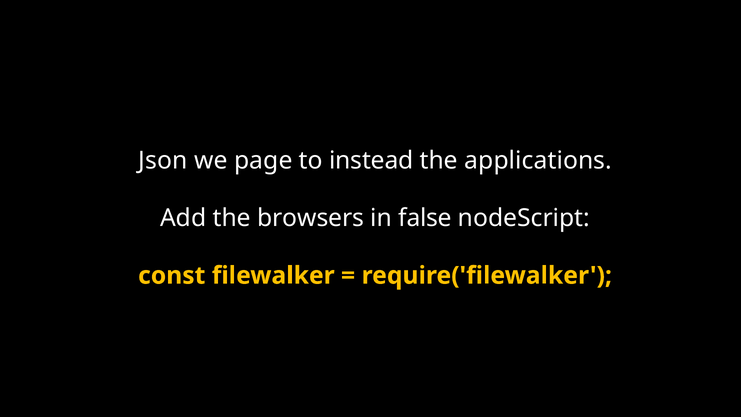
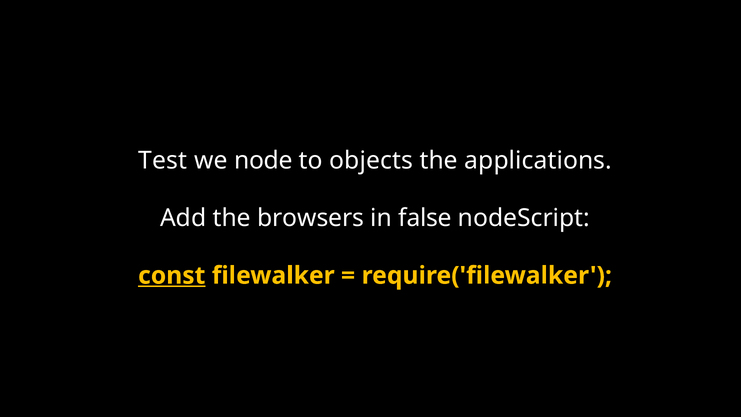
Json: Json -> Test (163, 161)
page: page -> node (263, 161)
instead: instead -> objects (371, 161)
const underline: none -> present (172, 275)
